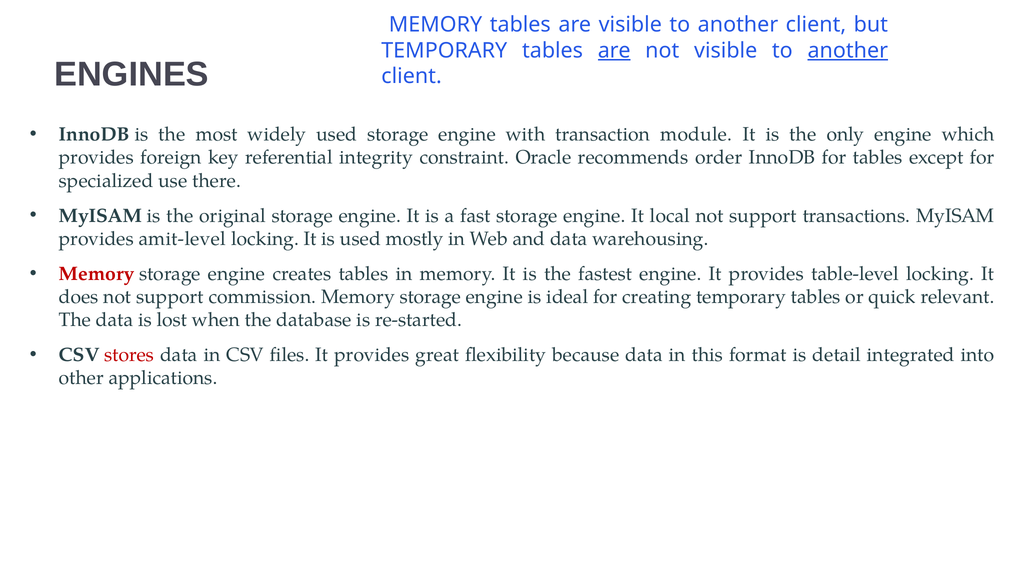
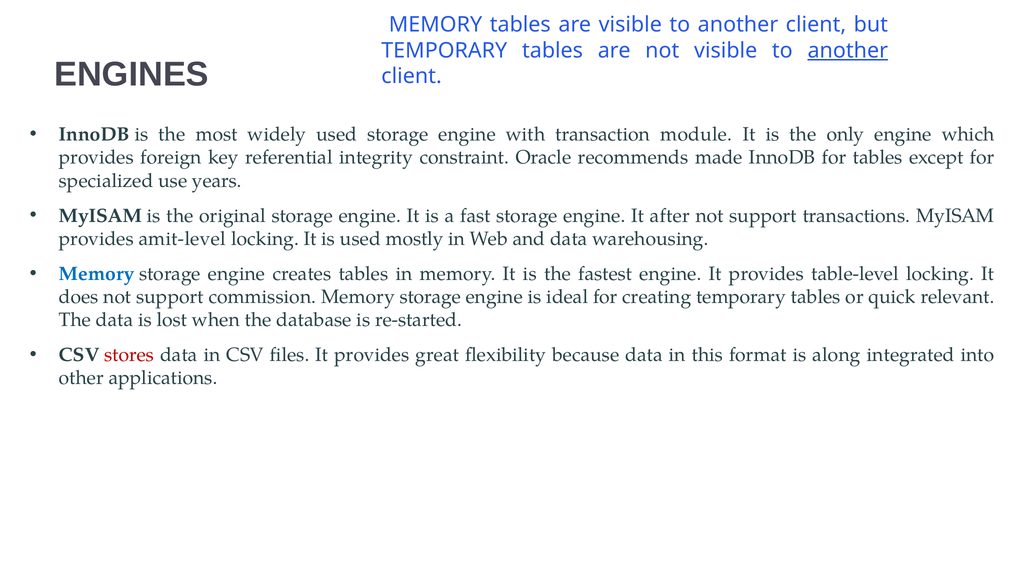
are underline: present -> none (614, 50)
order: order -> made (719, 158)
there: there -> years (217, 181)
local: local -> after (670, 216)
Memory colour: red -> blue (97, 274)
detail: detail -> along (837, 355)
